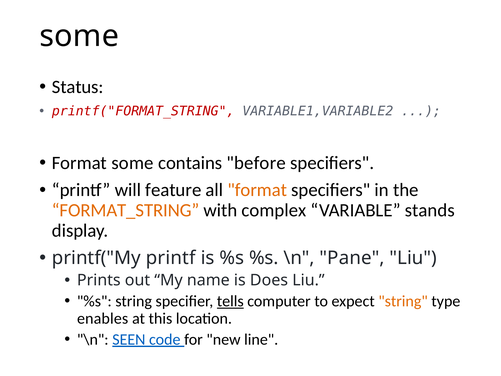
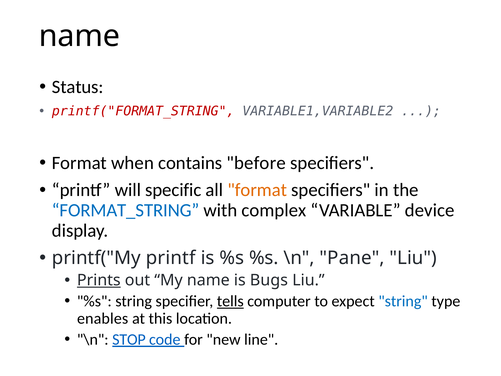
some: some -> name (79, 36)
Format some: some -> when (133, 163)
feature: feature -> specific (173, 190)
FORMAT_STRING colour: orange -> blue (126, 210)
stands: stands -> device (430, 210)
Prints underline: none -> present (99, 280)
Does: Does -> Bugs (269, 280)
string colour: orange -> blue (403, 301)
SEEN: SEEN -> STOP (129, 339)
